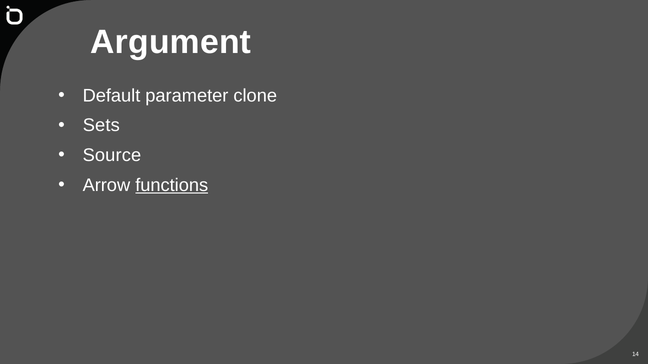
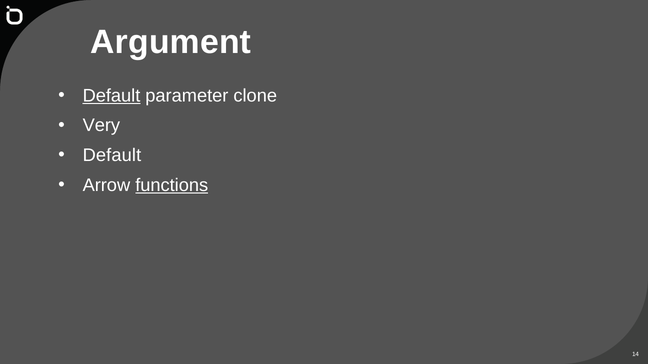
Default underline: none -> present (111, 96)
Sets: Sets -> Very (101, 126)
Source: Source -> Default (112, 156)
